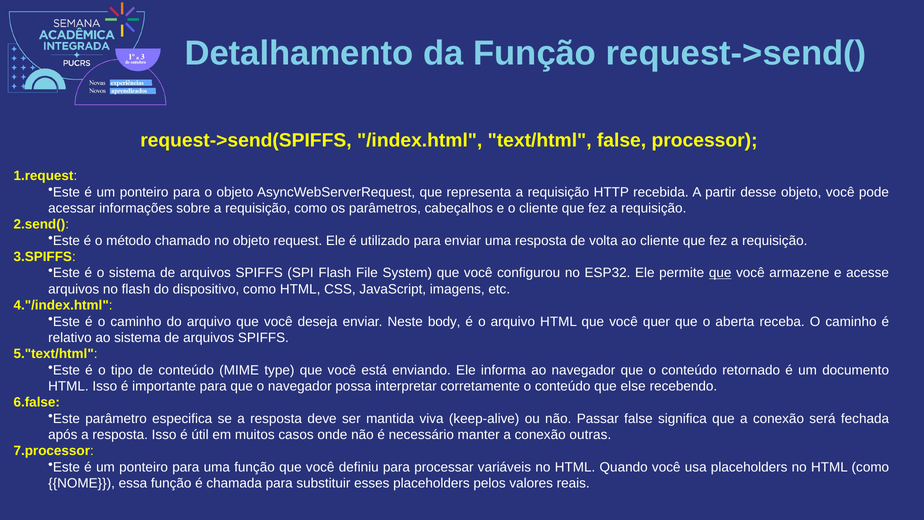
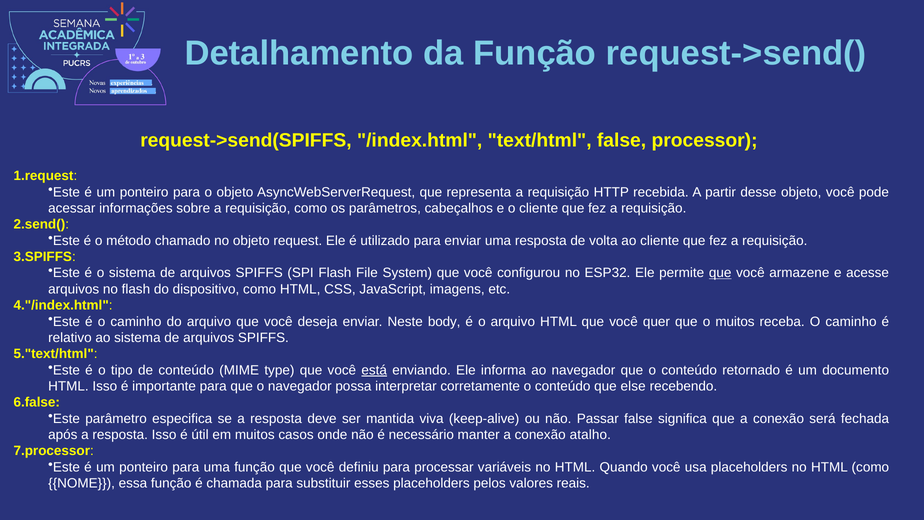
o aberta: aberta -> muitos (735, 321)
está underline: none -> present (374, 370)
outras: outras -> atalho (590, 435)
